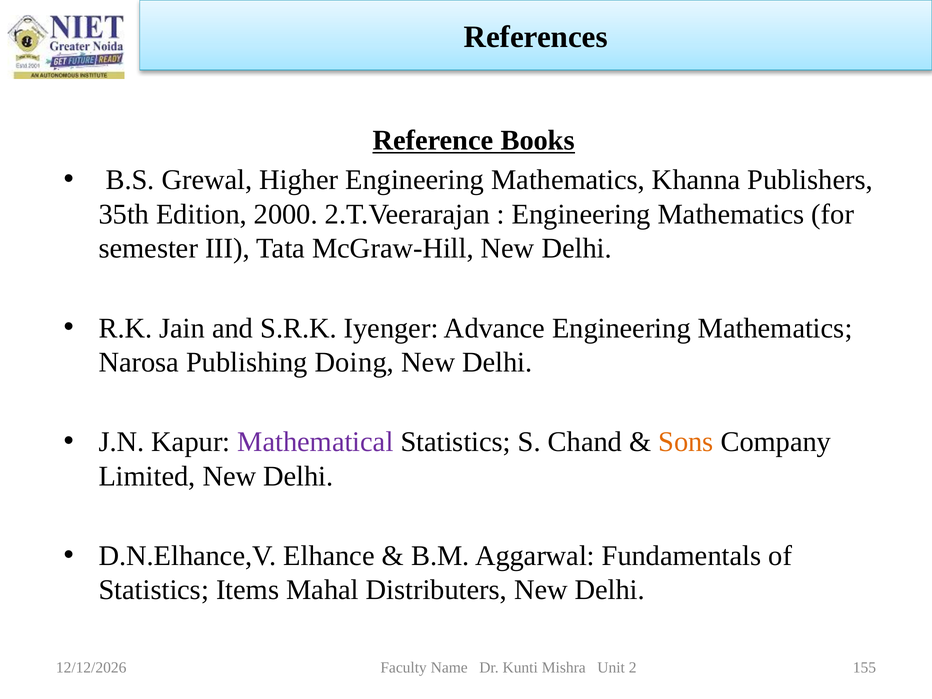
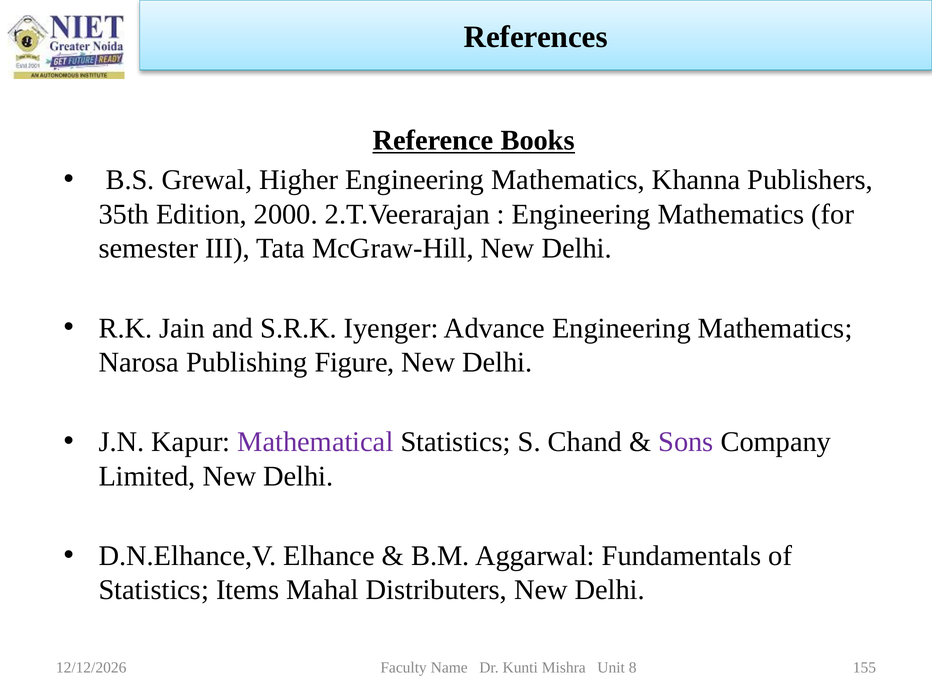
Doing: Doing -> Figure (355, 362)
Sons colour: orange -> purple (686, 442)
2: 2 -> 8 (633, 668)
